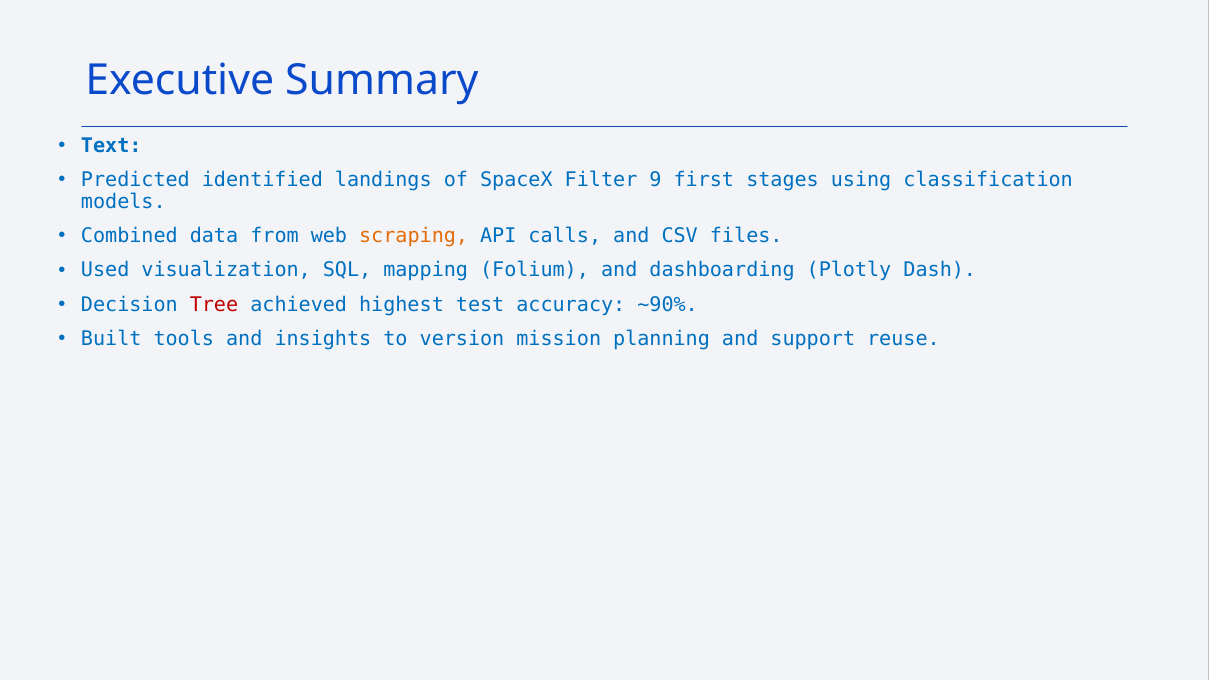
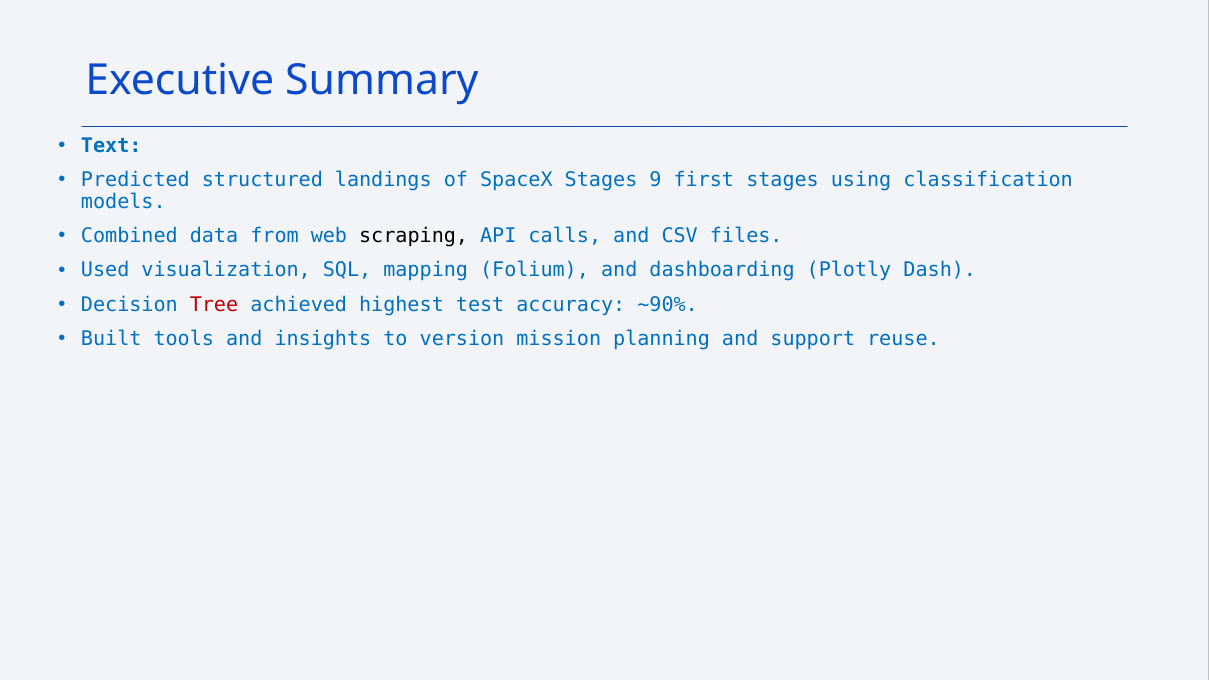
identified: identified -> structured (262, 180)
SpaceX Filter: Filter -> Stages (601, 180)
scraping colour: orange -> black (414, 236)
